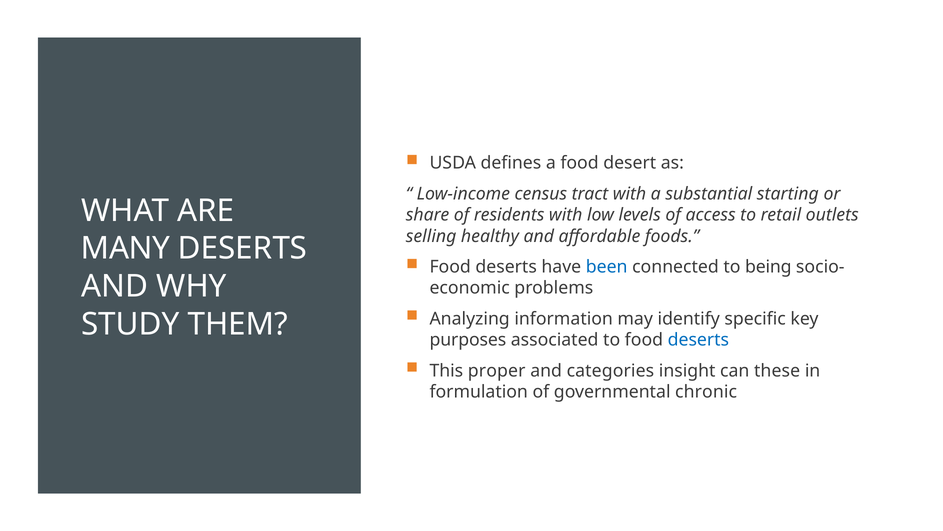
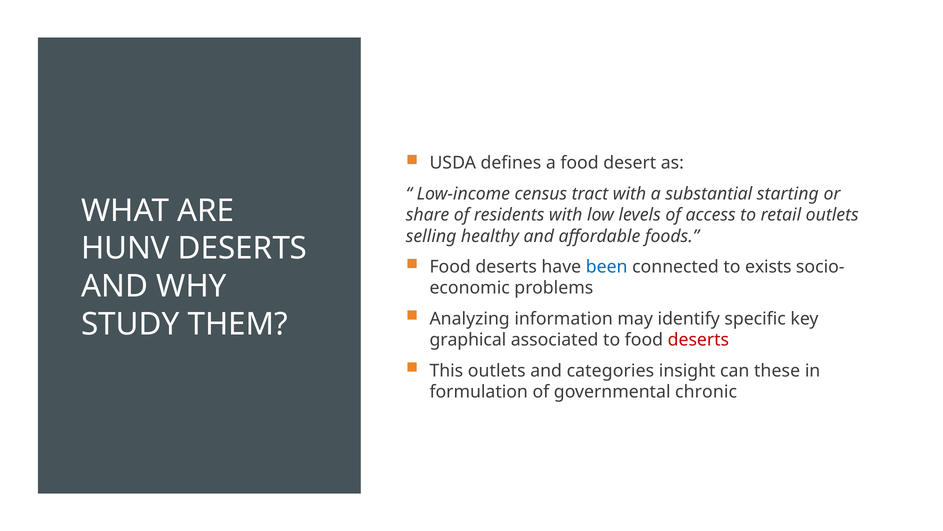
MANY: MANY -> HUNV (126, 248)
being: being -> exists (768, 267)
purposes: purposes -> graphical (468, 340)
deserts colour: blue -> red (698, 340)
This proper: proper -> outlets (497, 370)
